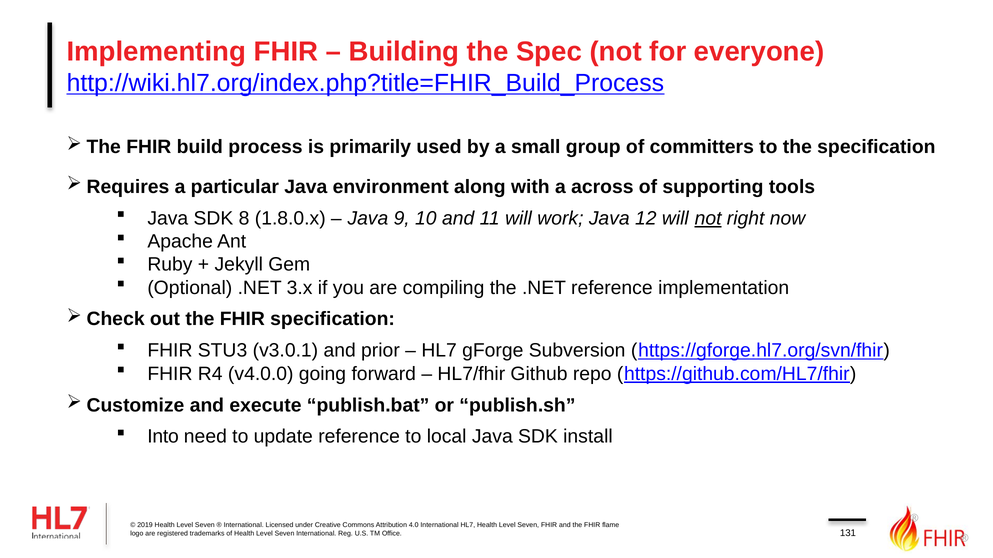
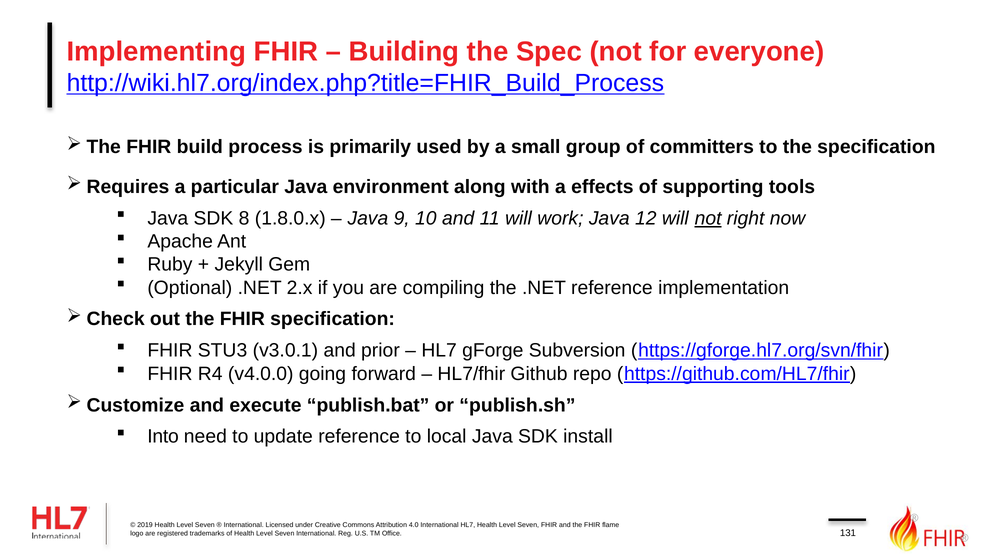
across: across -> effects (602, 187)
3.x: 3.x -> 2.x (300, 288)
